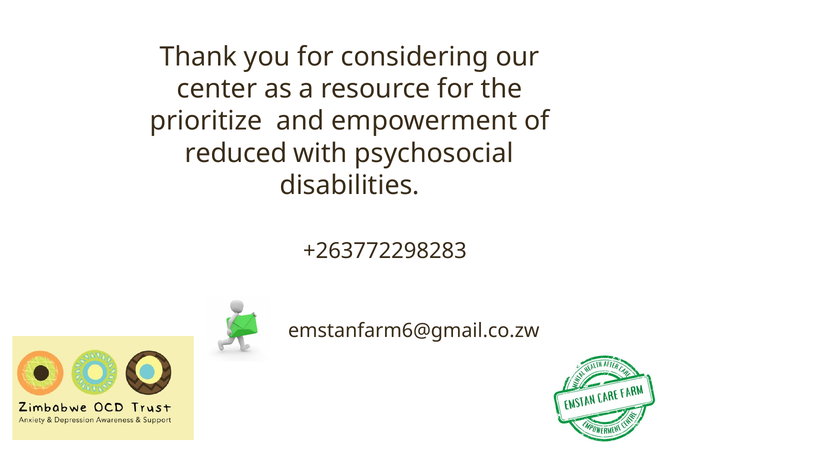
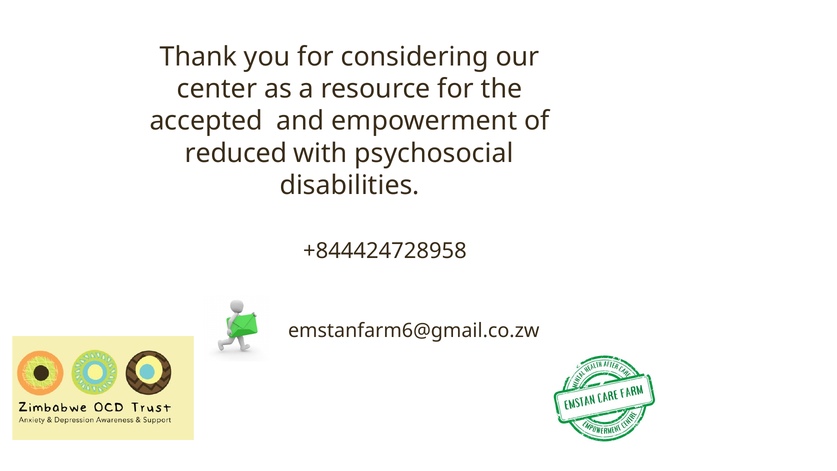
prioritize: prioritize -> accepted (206, 121)
+263772298283: +263772298283 -> +844424728958 (385, 251)
